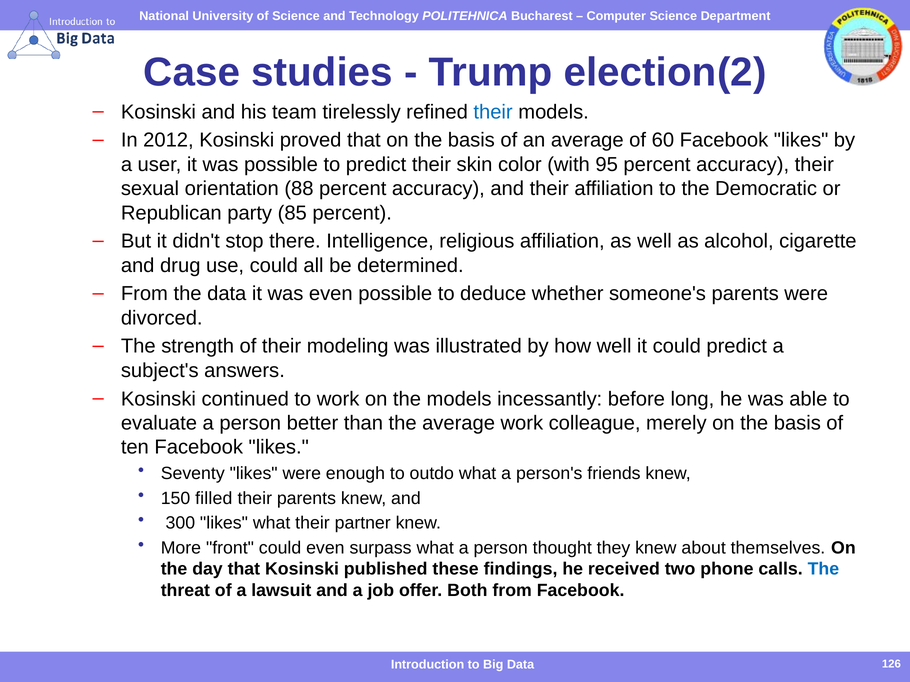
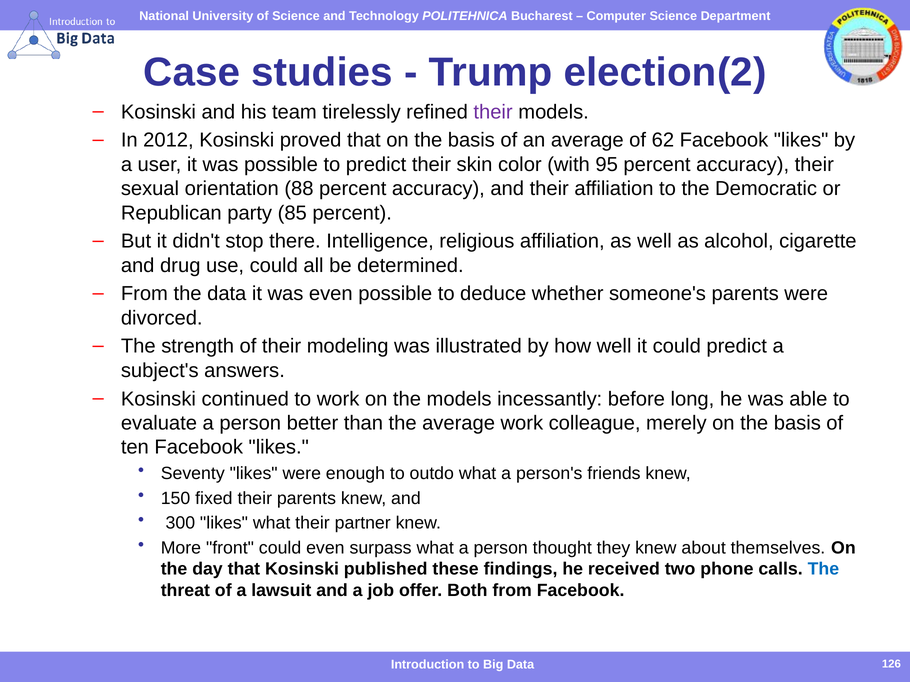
their colour: blue -> purple (493, 112)
60: 60 -> 62 (663, 140)
filled: filled -> fixed (214, 499)
